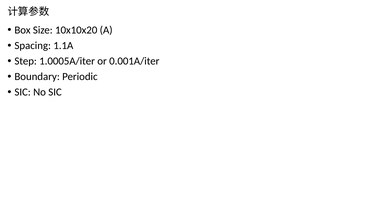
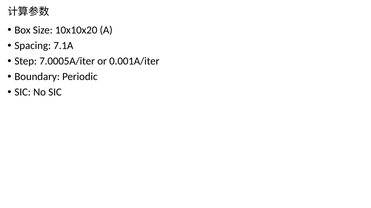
1.1A: 1.1A -> 7.1A (63, 46)
1.0005A/iter: 1.0005A/iter -> 7.0005A/iter (67, 61)
